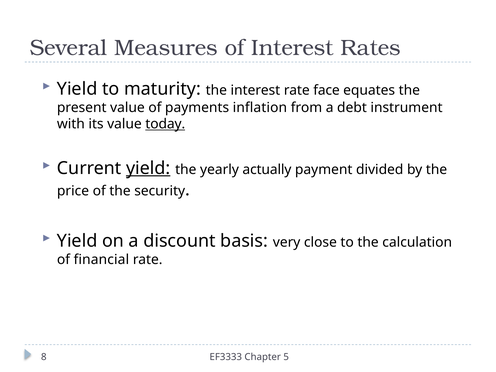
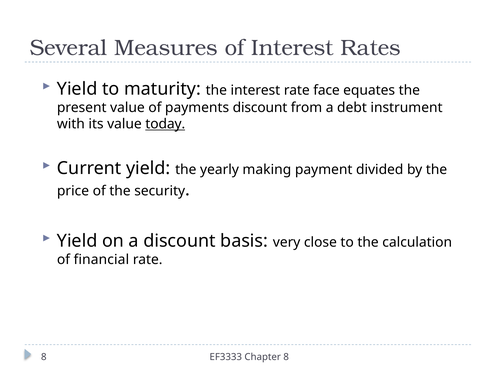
payments inflation: inflation -> discount (260, 108)
yield underline: present -> none (148, 168)
actually: actually -> making (267, 170)
Chapter 5: 5 -> 8 (286, 357)
